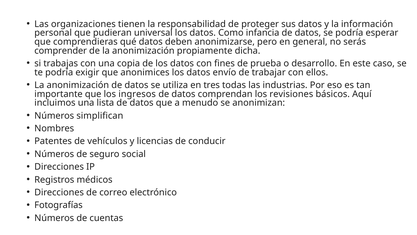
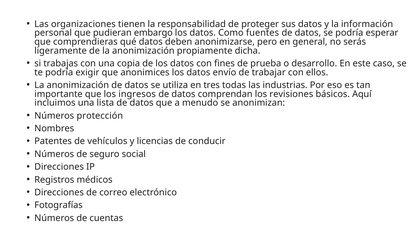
universal: universal -> embargo (153, 33)
infancia: infancia -> fuentes (263, 33)
comprender: comprender -> ligeramente (61, 51)
simplifican: simplifican -> protección (100, 116)
